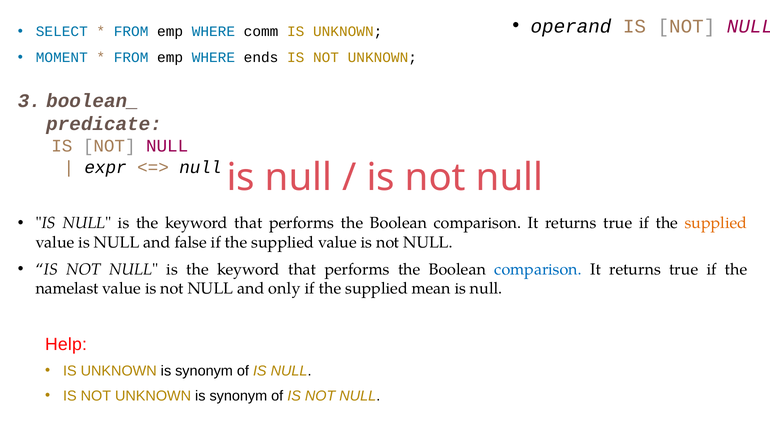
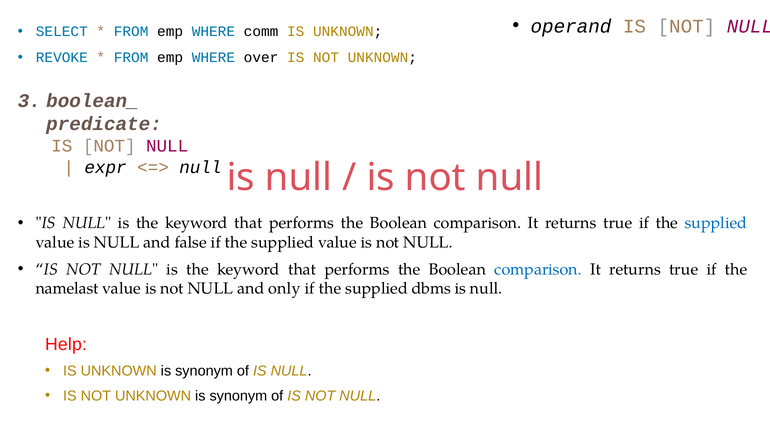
MOMENT: MOMENT -> REVOKE (62, 58)
ends: ends -> over (261, 58)
supplied colour: orange -> blue (716, 223)
mean: mean -> dbms (431, 289)
